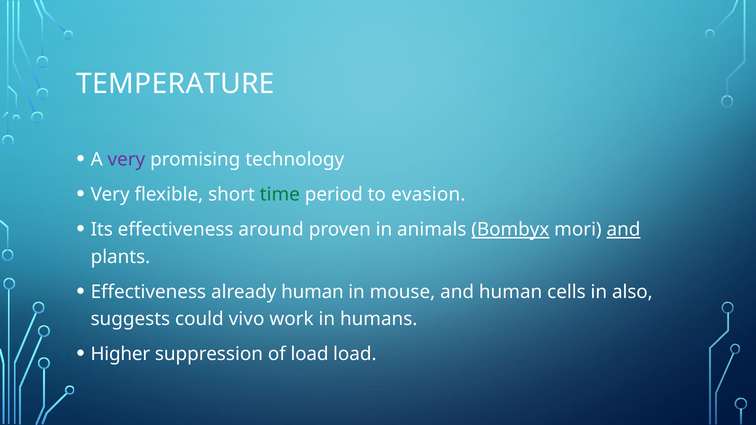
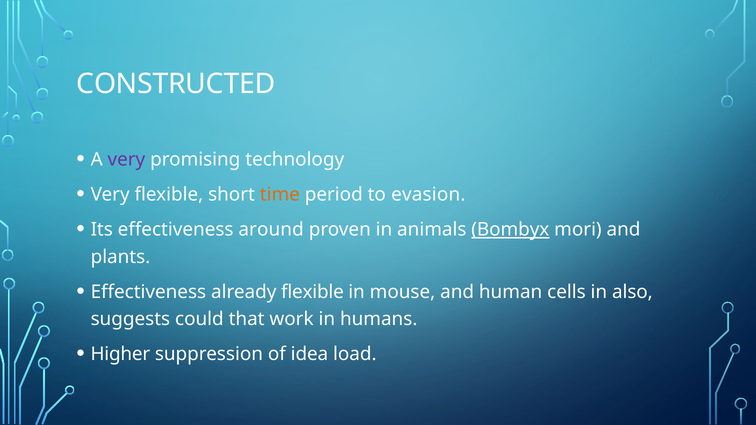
TEMPERATURE: TEMPERATURE -> CONSTRUCTED (176, 84)
time colour: green -> orange (280, 195)
and underline: present -> none (624, 230)
already human: human -> flexible (312, 292)
vivo: vivo -> that (247, 319)
of load: load -> idea (309, 354)
